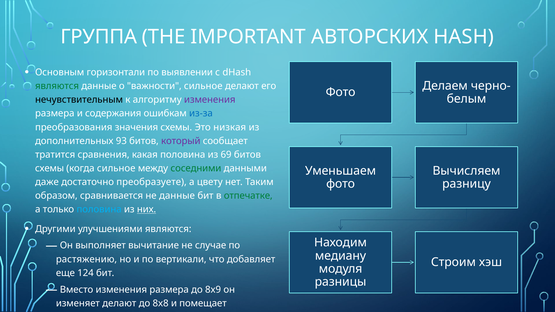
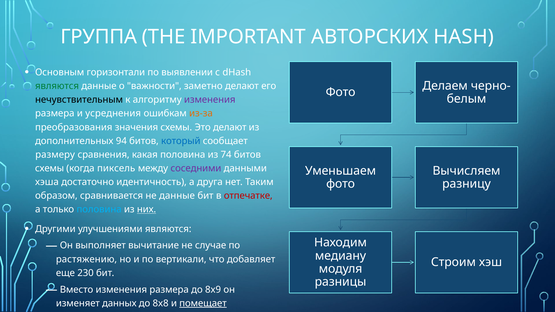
важности сильное: сильное -> заметно (203, 86)
содержания: содержания -> усреднения (113, 114)
из-за colour: blue -> orange (201, 114)
Это низкая: низкая -> делают (230, 127)
93: 93 -> 94 (121, 141)
который colour: purple -> blue (181, 141)
тратится: тратится -> размеру (55, 155)
69: 69 -> 74 (226, 155)
когда сильное: сильное -> пиксель (116, 168)
соседними colour: green -> purple (196, 168)
даже: даже -> хэша (47, 182)
преобразуете: преобразуете -> идентичность (152, 182)
цвету: цвету -> друга (210, 182)
отпечатке colour: green -> red (248, 196)
124: 124 -> 230 (86, 273)
изменяет делают: делают -> данных (119, 303)
помещает underline: none -> present (203, 303)
